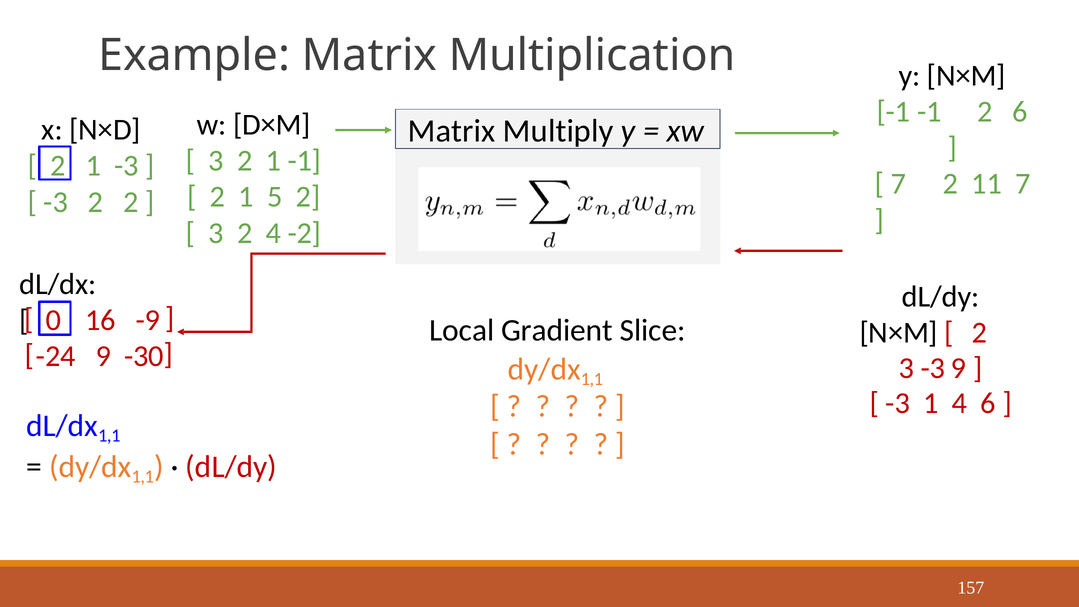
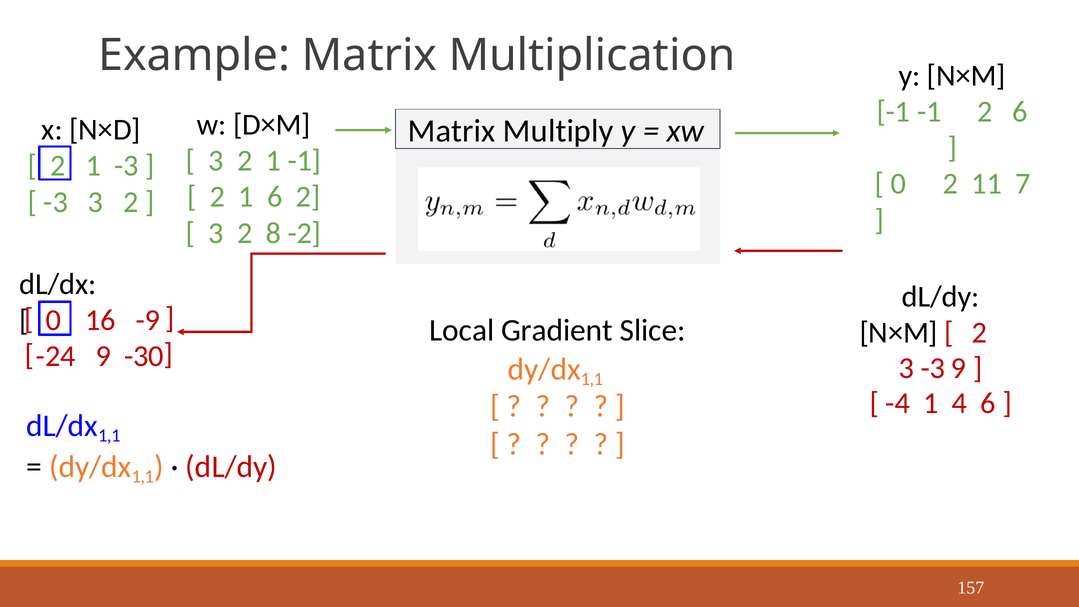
7: 7 -> 0 (898, 184)
1 5: 5 -> 6 (275, 197)
-3 2: 2 -> 3 (96, 202)
2 4: 4 -> 8 (273, 233)
-3: -3 -> -4 (898, 403)
